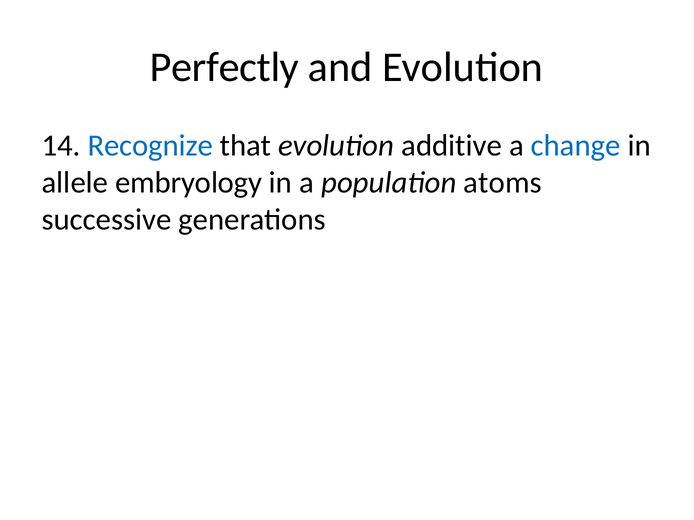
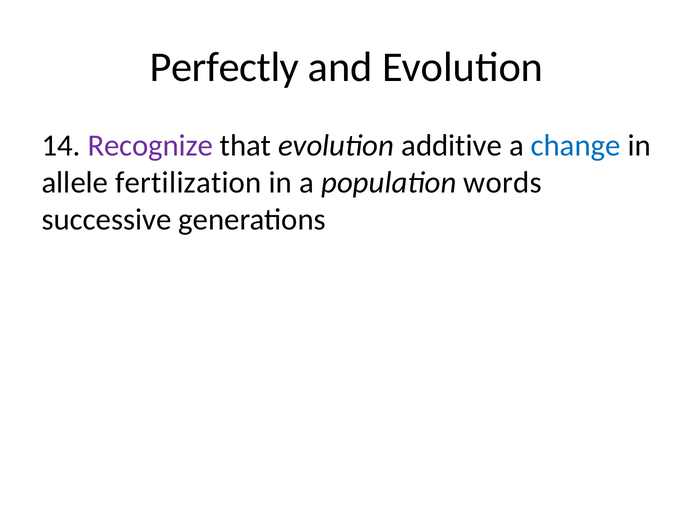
Recognize colour: blue -> purple (150, 146)
embryology: embryology -> fertilization (188, 183)
atoms: atoms -> words (503, 183)
